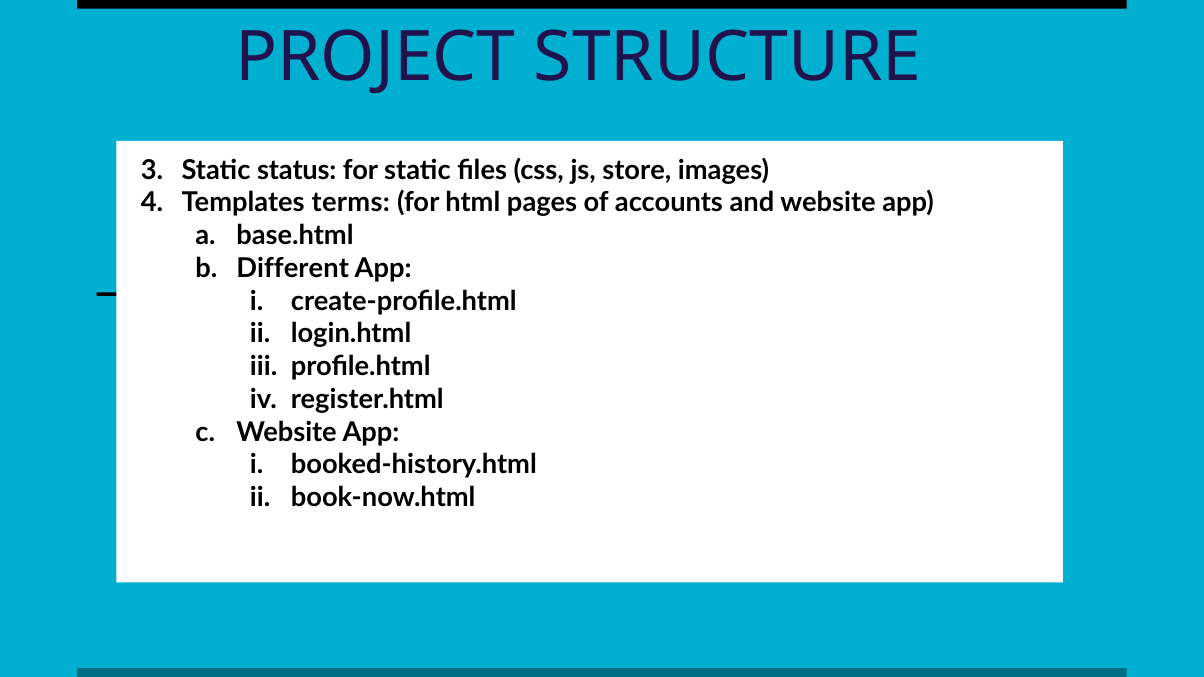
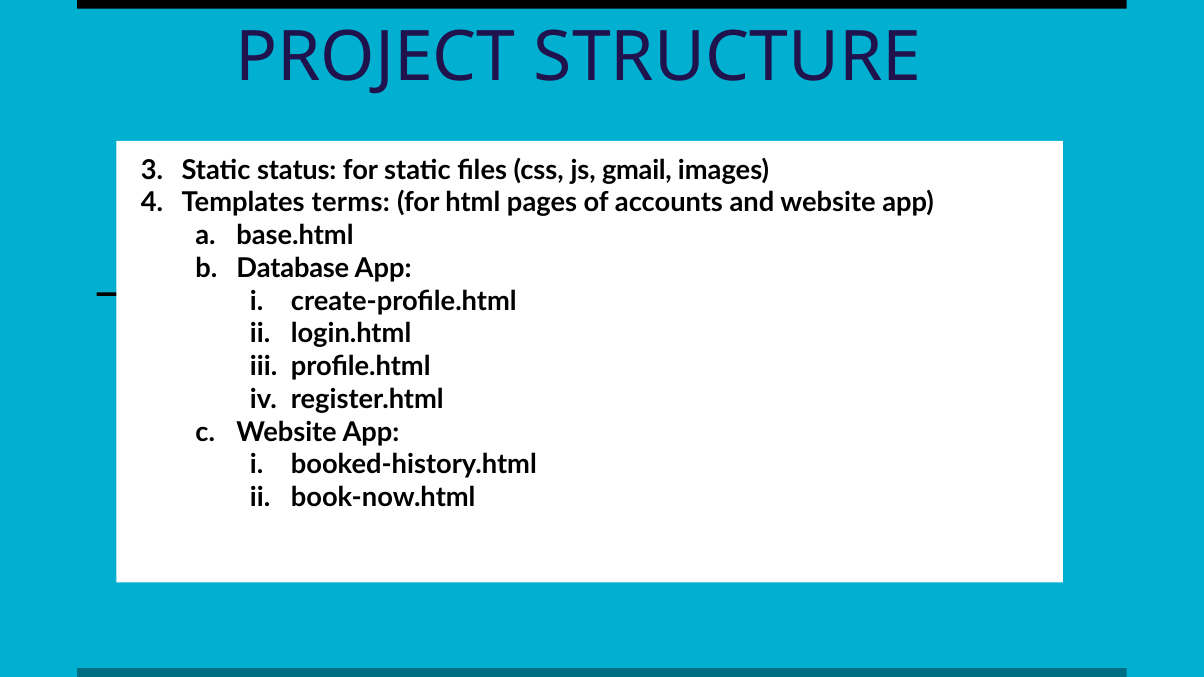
store: store -> gmail (637, 170)
Different: Different -> Database (293, 268)
